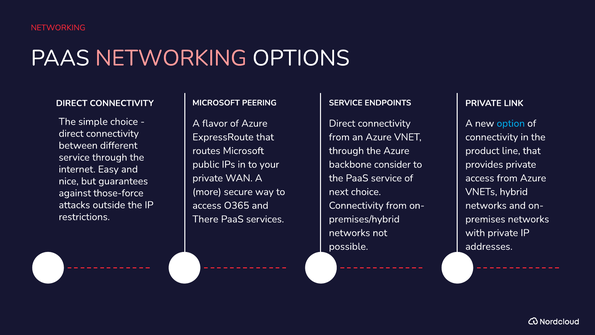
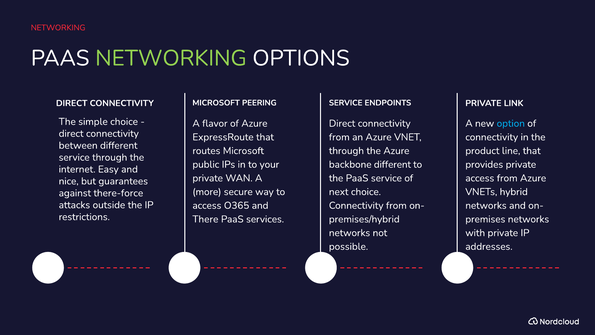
NETWORKING colour: pink -> light green (171, 58)
backbone consider: consider -> different (392, 164)
those-force: those-force -> there-force (118, 193)
